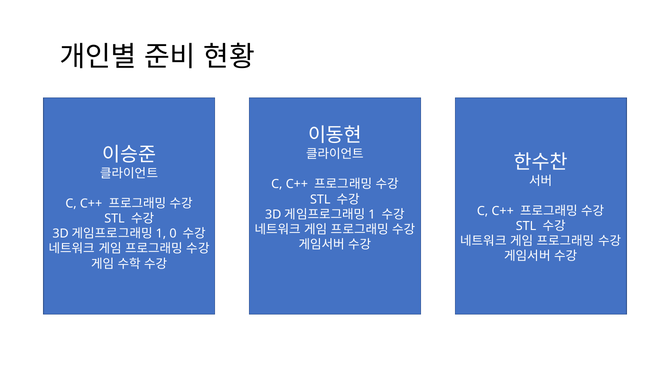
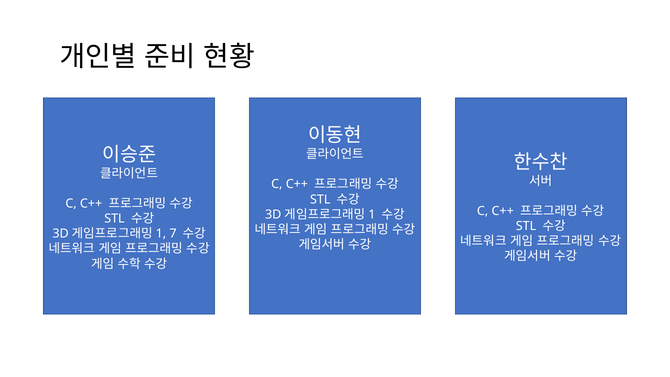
0: 0 -> 7 (173, 234)
